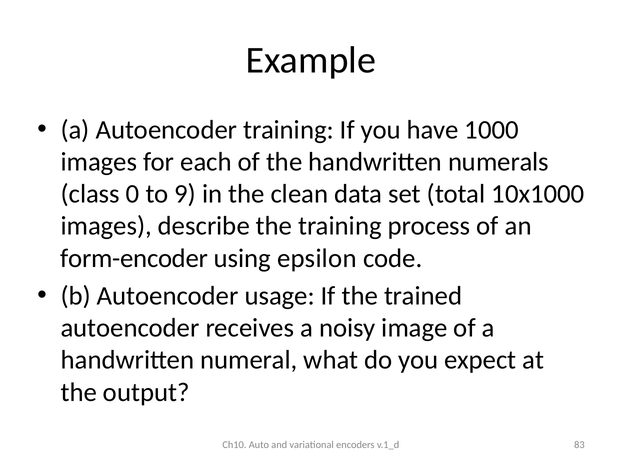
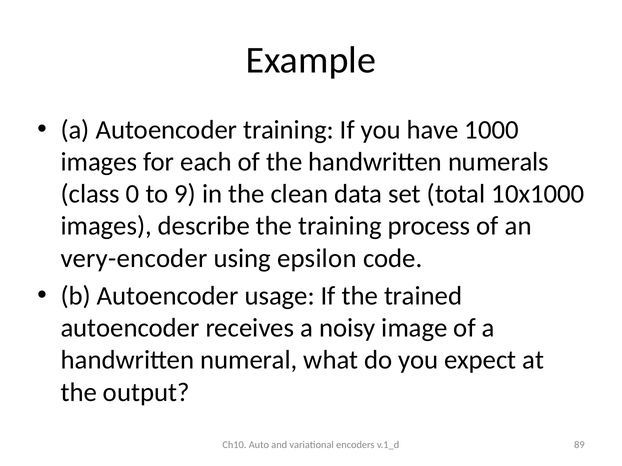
form-encoder: form-encoder -> very-encoder (134, 259)
83: 83 -> 89 (579, 445)
